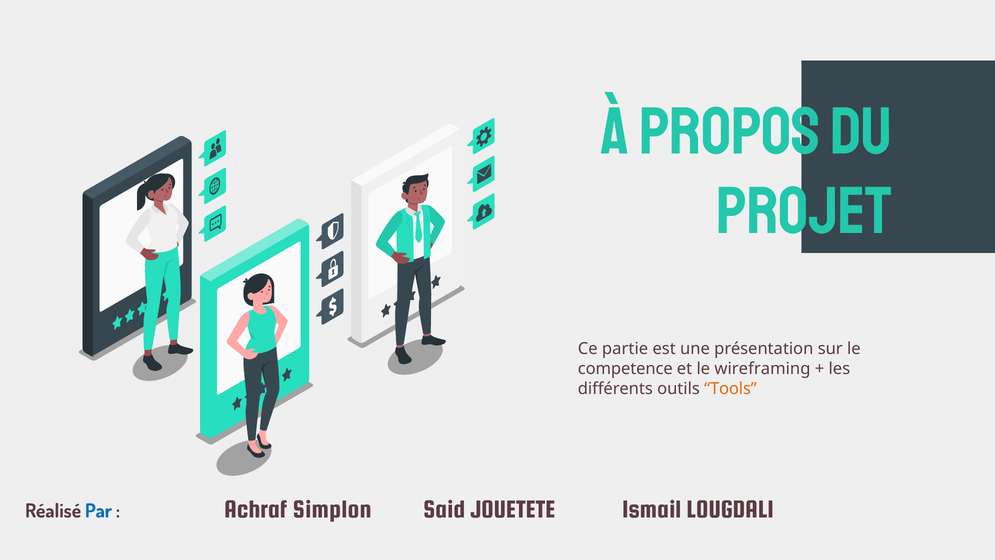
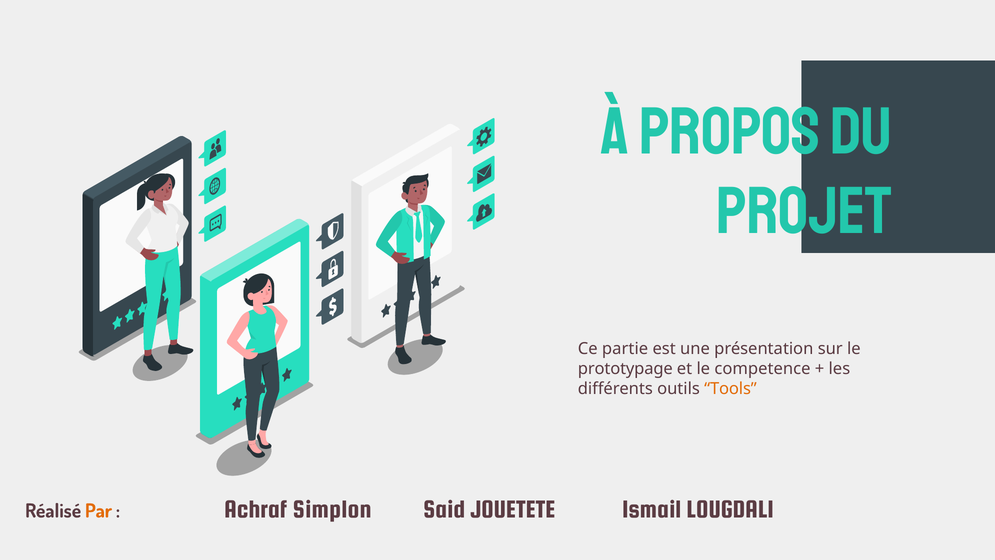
competence: competence -> prototypage (625, 369)
wireframing: wireframing -> competence (762, 369)
Par colour: blue -> orange (98, 511)
